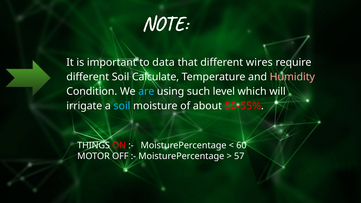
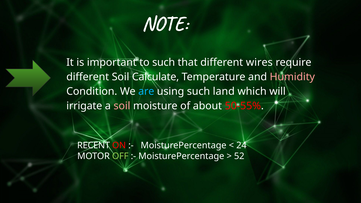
to data: data -> such (164, 62)
level: level -> land (224, 91)
soil colour: light blue -> pink (122, 106)
THINGS: THINGS -> RECENT (94, 145)
60: 60 -> 24 (241, 145)
OFF colour: white -> light green (120, 156)
57: 57 -> 52 (239, 156)
